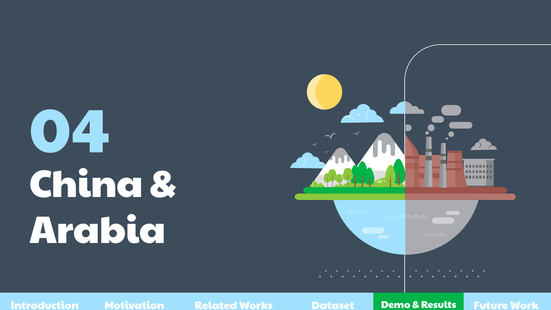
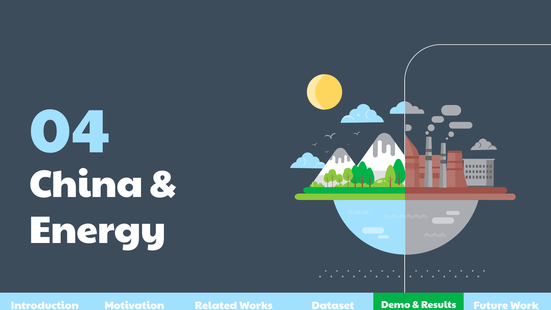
Arabia: Arabia -> Energy (98, 230)
